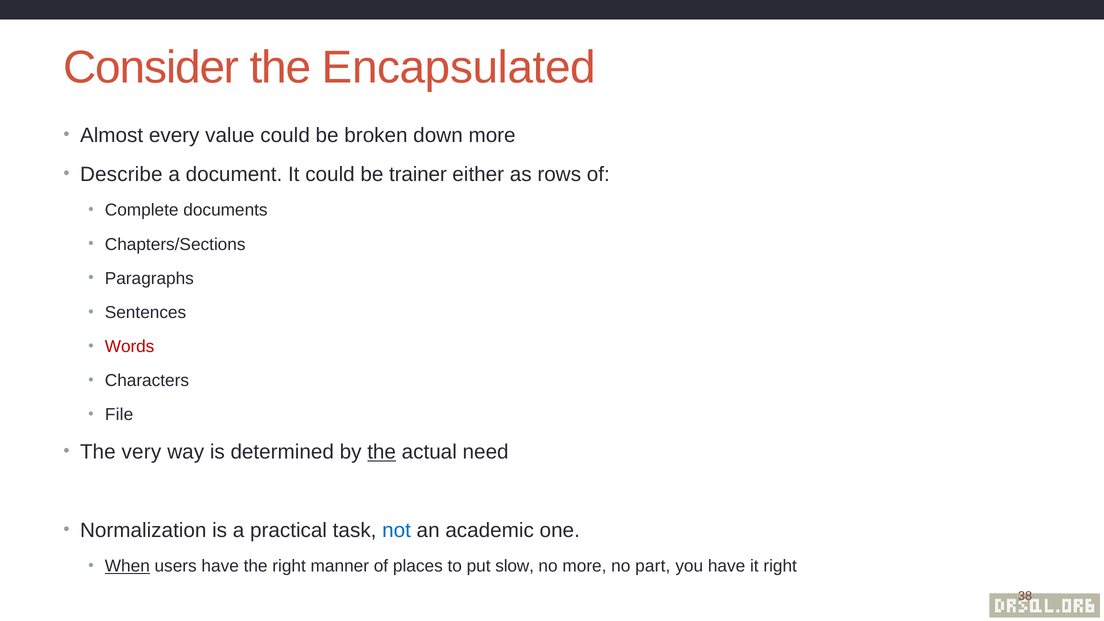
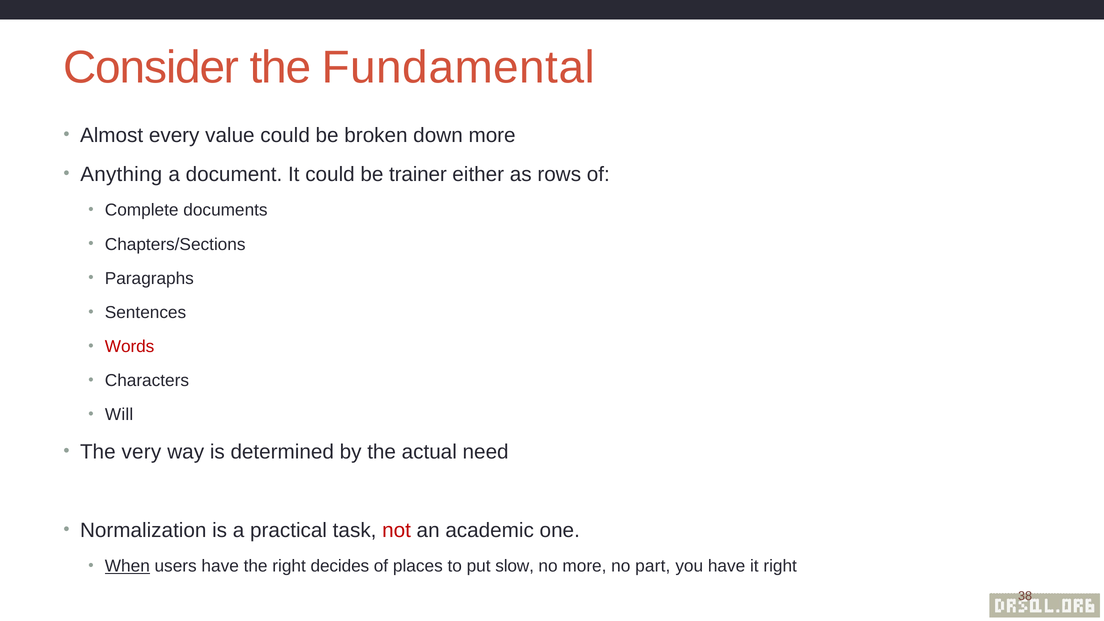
Encapsulated: Encapsulated -> Fundamental (458, 67)
Describe: Describe -> Anything (121, 174)
File: File -> Will (119, 415)
the underline: present -> none (382, 452)
not colour: blue -> red (397, 530)
manner: manner -> decides (340, 566)
